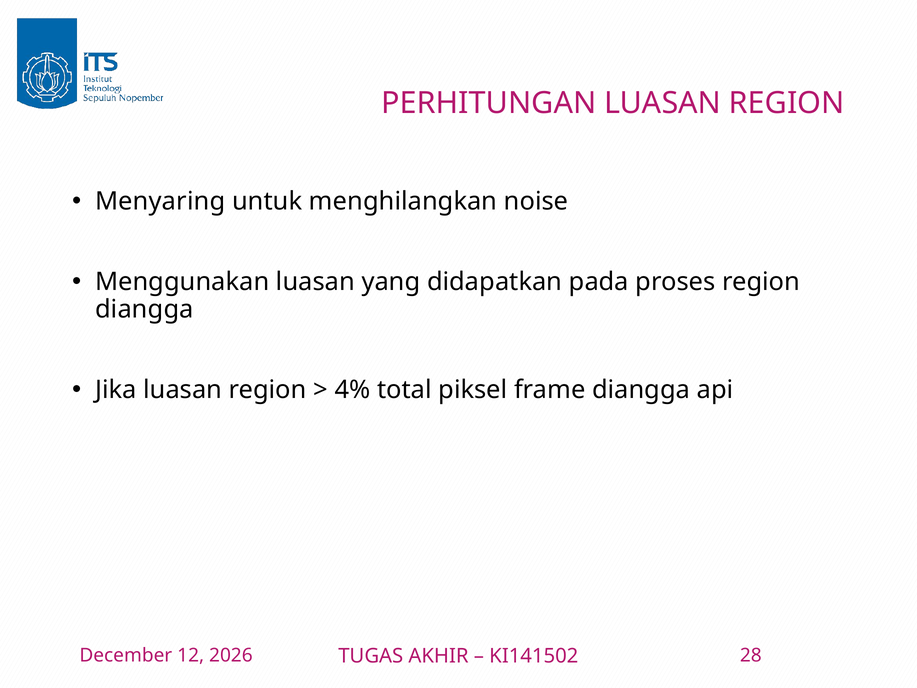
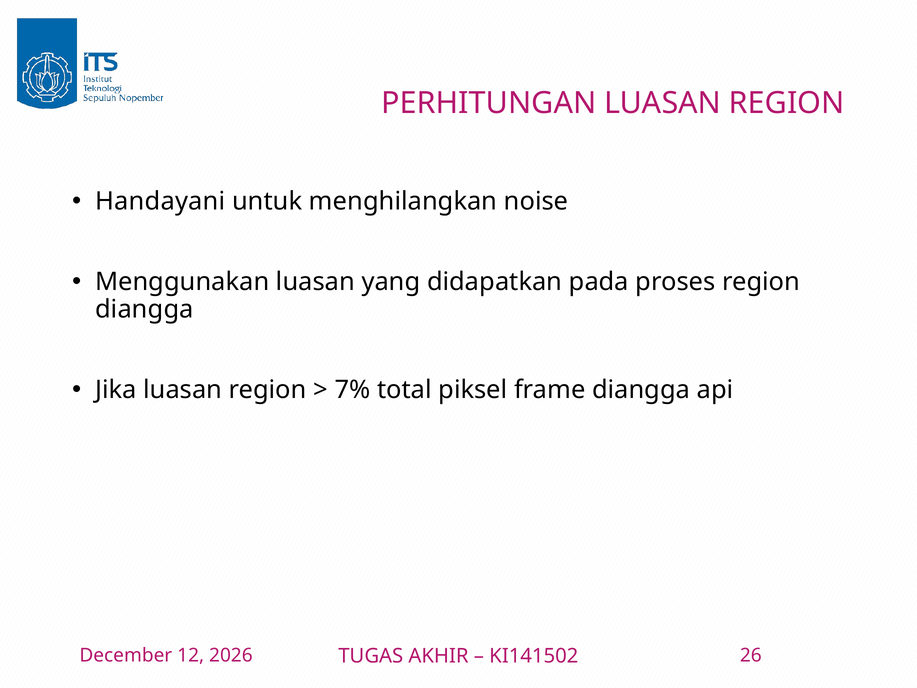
Menyaring: Menyaring -> Handayani (160, 201)
4%: 4% -> 7% (352, 390)
28: 28 -> 26 (751, 655)
